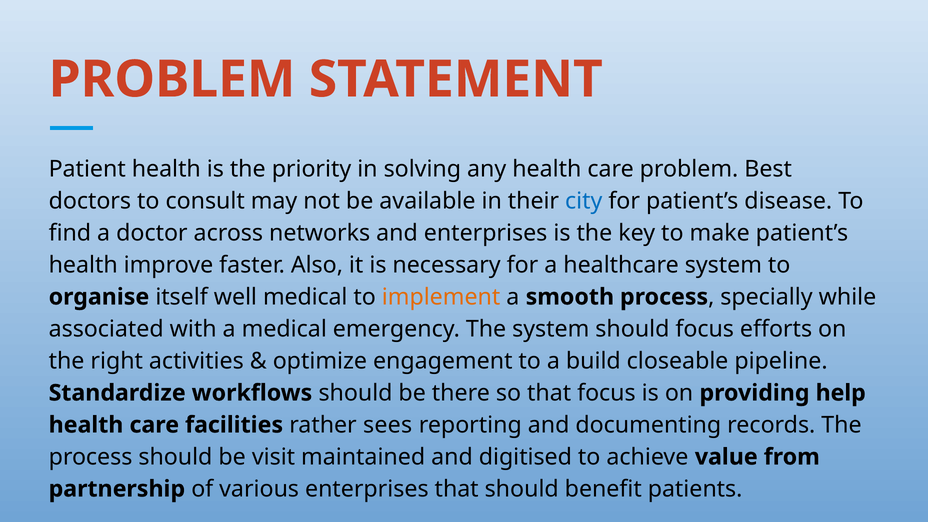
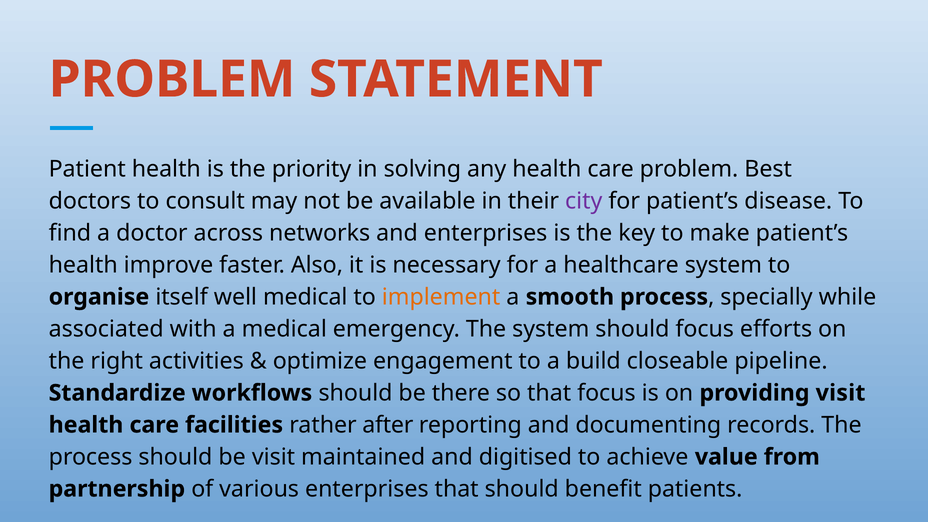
city colour: blue -> purple (584, 201)
providing help: help -> visit (841, 393)
sees: sees -> after (388, 425)
